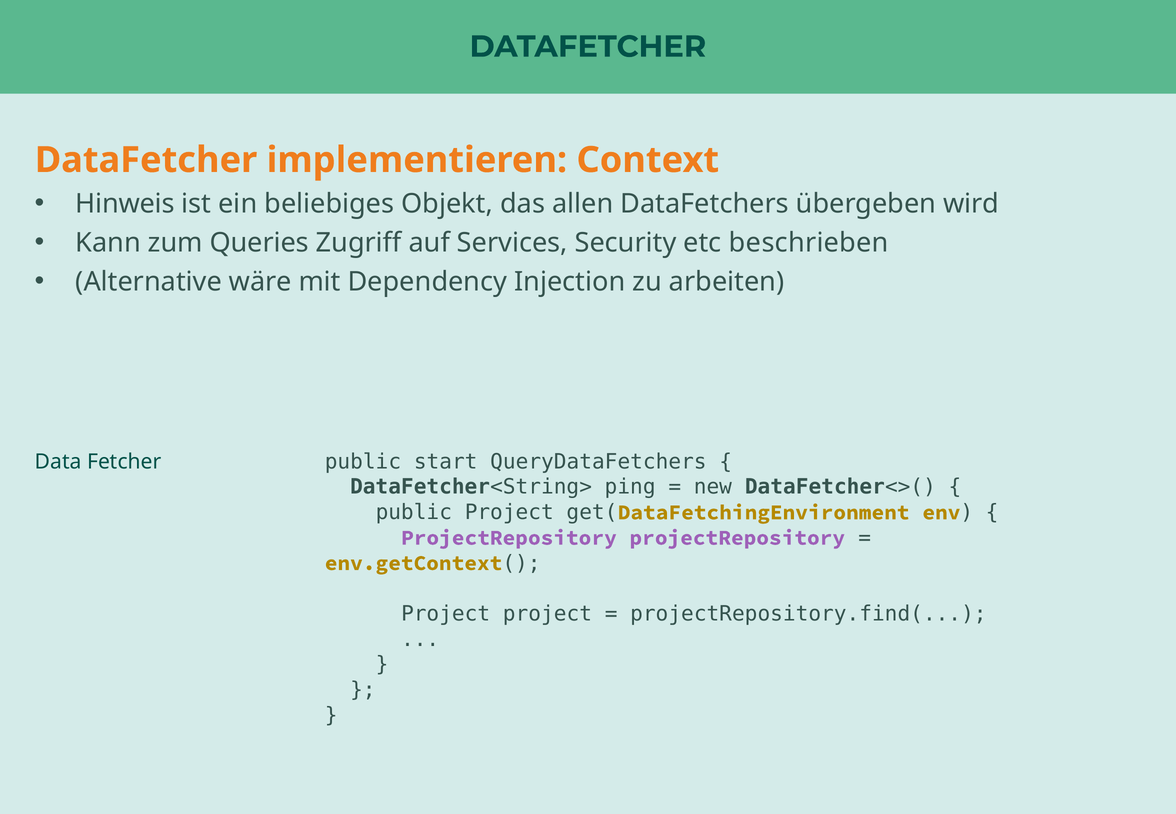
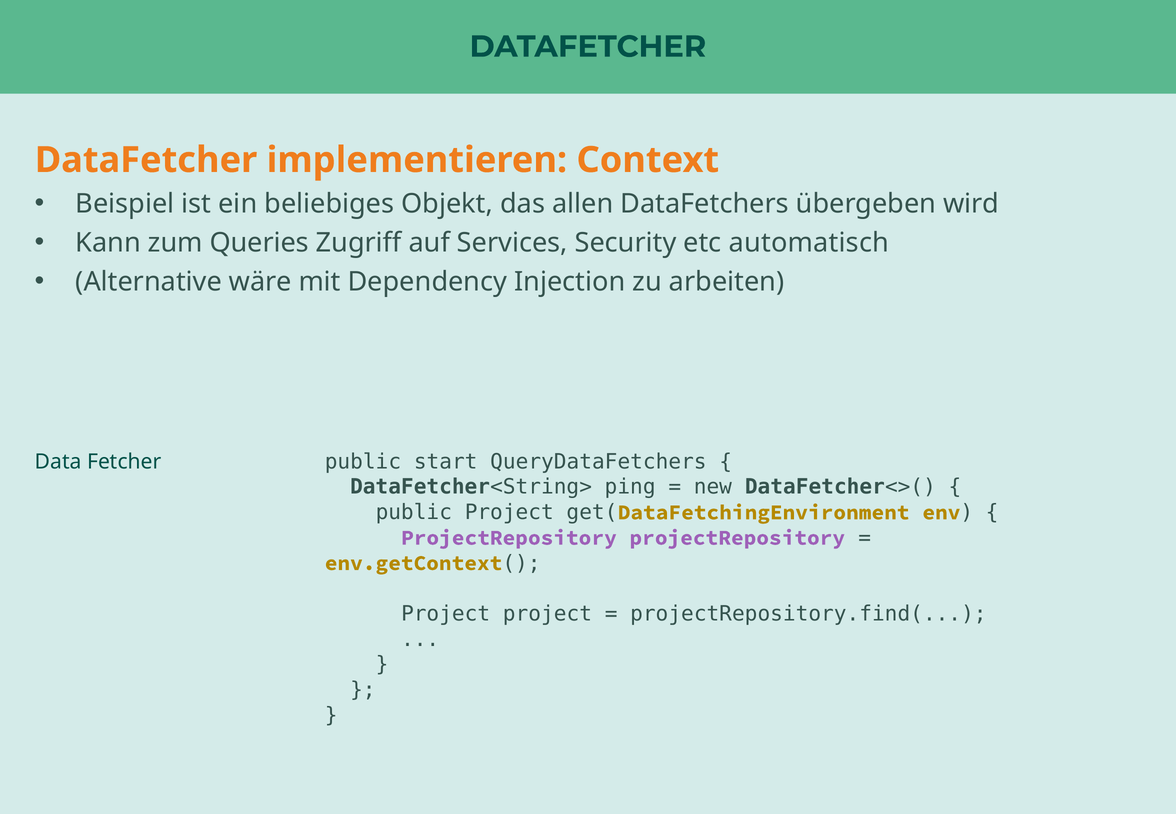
Hinweis: Hinweis -> Beispiel (125, 204)
beschrieben: beschrieben -> automatisch (809, 243)
